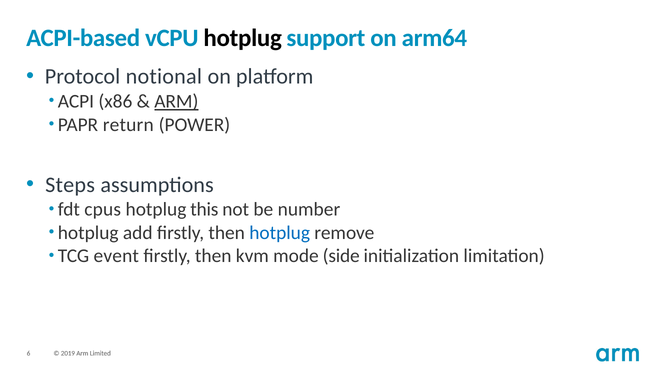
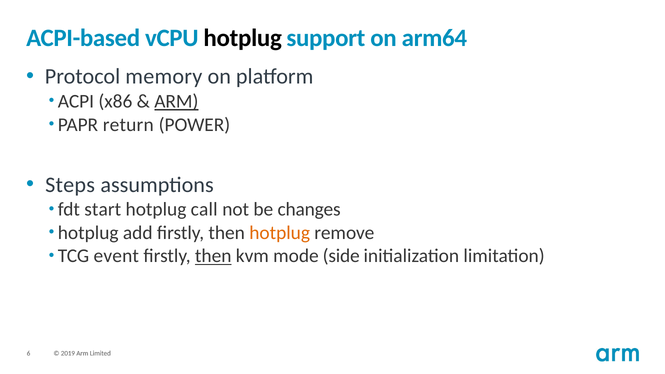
notional: notional -> memory (164, 77)
cpus: cpus -> start (103, 210)
this: this -> call (204, 210)
number: number -> changes (309, 210)
hotplug colour: blue -> orange (280, 233)
then underline: none -> present (213, 256)
